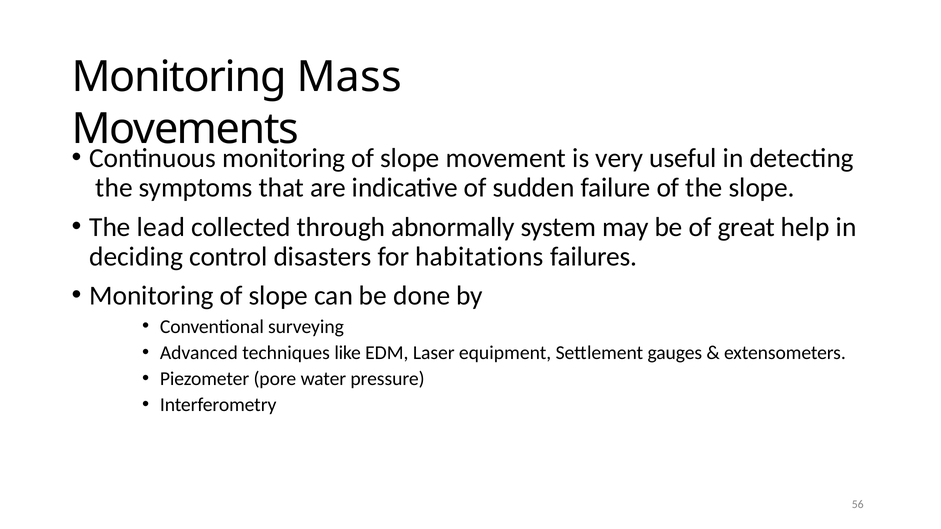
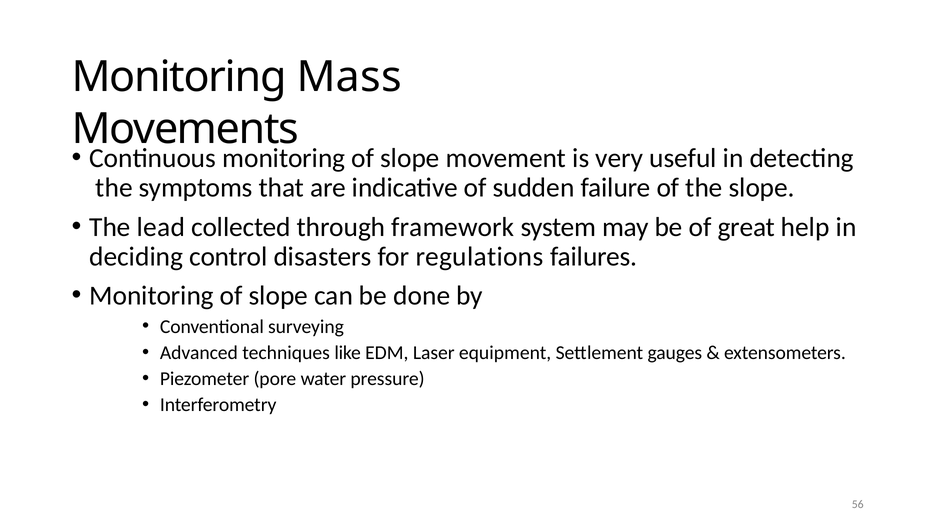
abnormally: abnormally -> framework (453, 227)
habitations: habitations -> regulations (479, 257)
